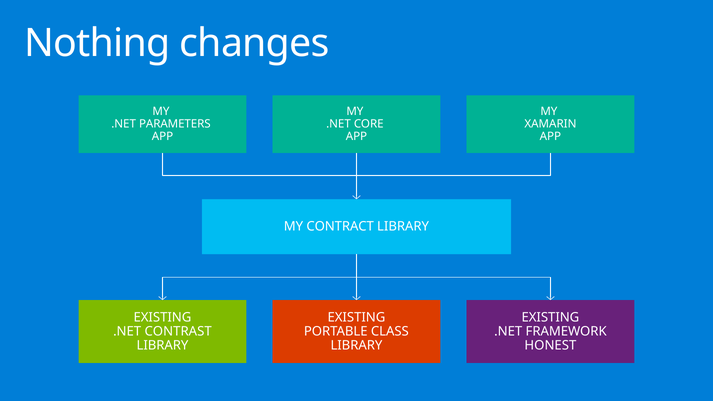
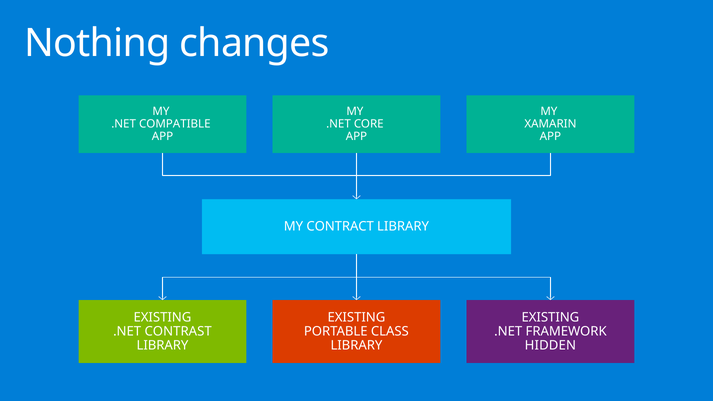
PARAMETERS: PARAMETERS -> COMPATIBLE (175, 124)
HONEST: HONEST -> HIDDEN (550, 346)
